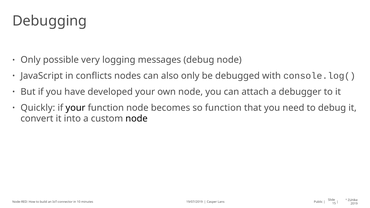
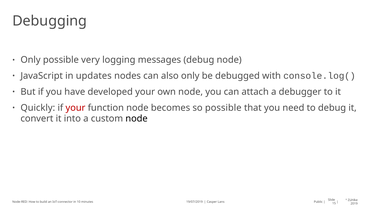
conflicts: conflicts -> updates (94, 76)
your colour: black -> red (75, 108)
so function: function -> possible (223, 108)
